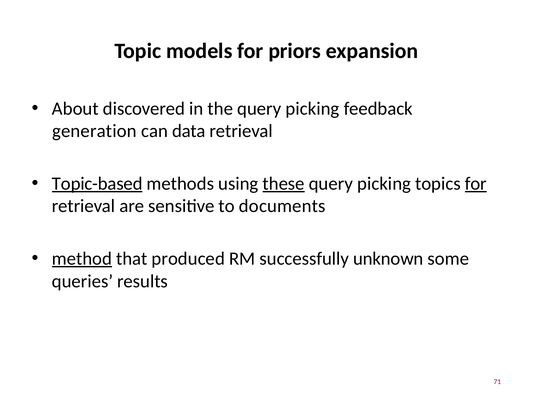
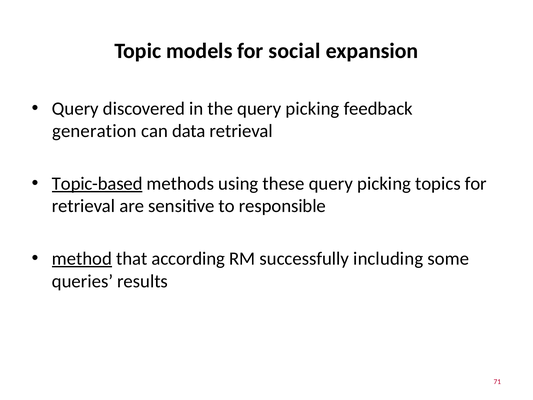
priors: priors -> social (295, 51)
About: About -> Query (75, 108)
these underline: present -> none (284, 183)
for underline: present -> none (476, 183)
documents: documents -> responsible (282, 206)
produced: produced -> according (188, 258)
unknown: unknown -> including (388, 258)
